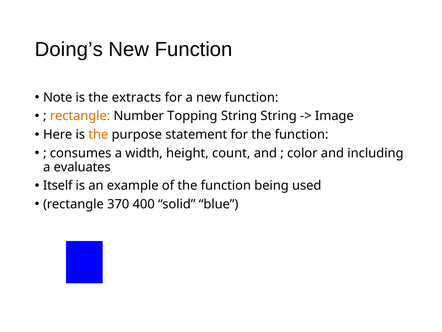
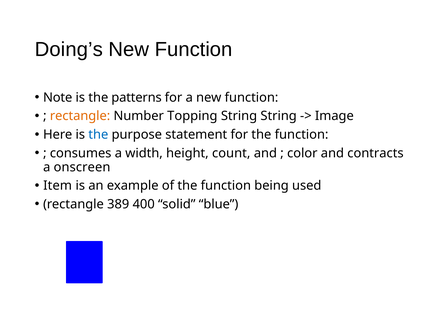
extracts: extracts -> patterns (137, 97)
the colour: orange -> blue (98, 134)
including: including -> contracts (375, 153)
evaluates: evaluates -> onscreen (82, 167)
Itself: Itself -> Item (58, 185)
370: 370 -> 389 (118, 204)
